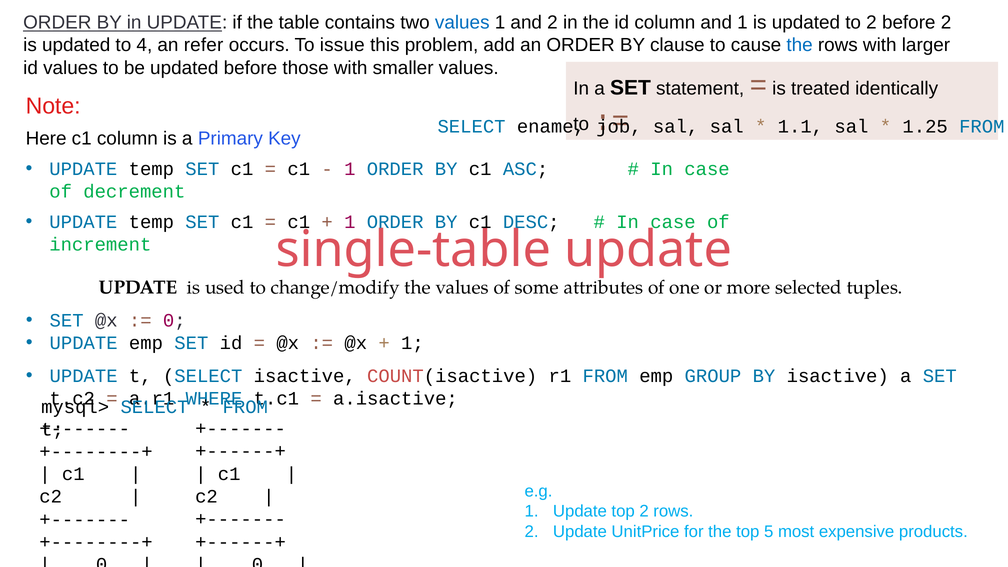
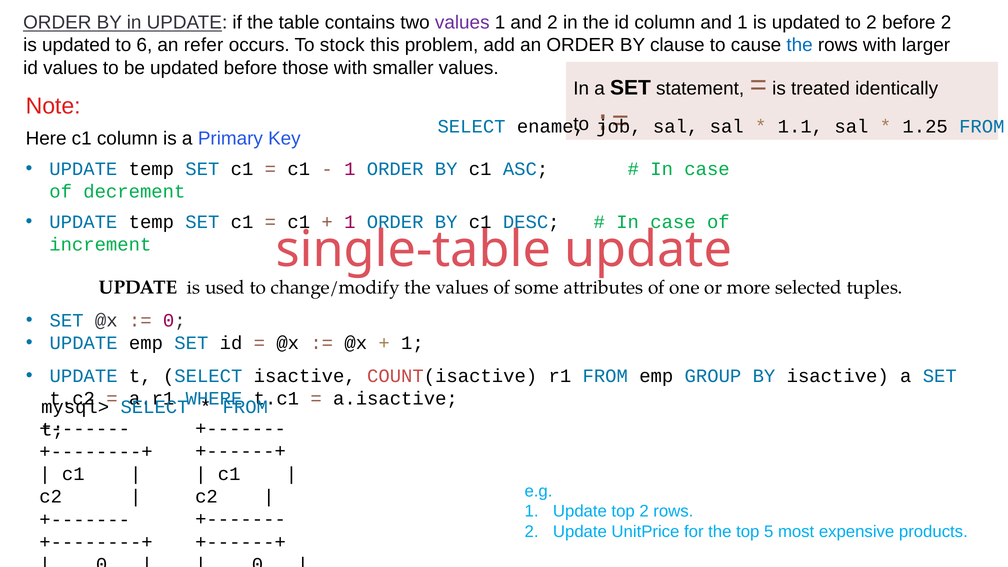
values colour: blue -> purple (462, 23)
to 4: 4 -> 6 (144, 45)
issue: issue -> stock (342, 45)
